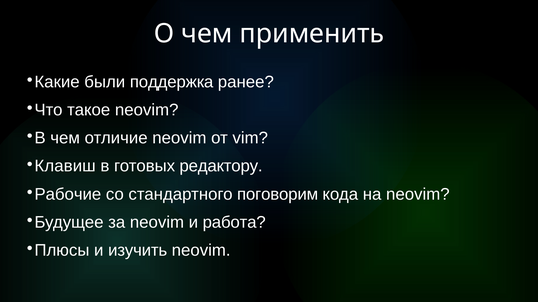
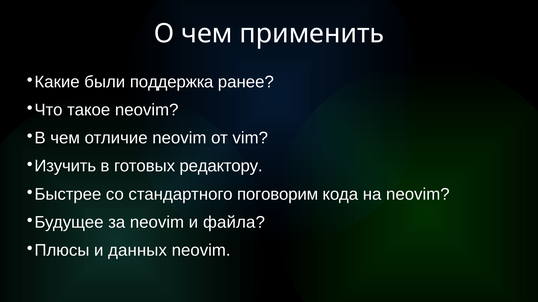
Клавиш: Клавиш -> Изучить (65, 166)
Рабочие: Рабочие -> Быстрее (68, 195)
работа: работа -> файла (234, 223)
изучить: изучить -> данных (138, 251)
